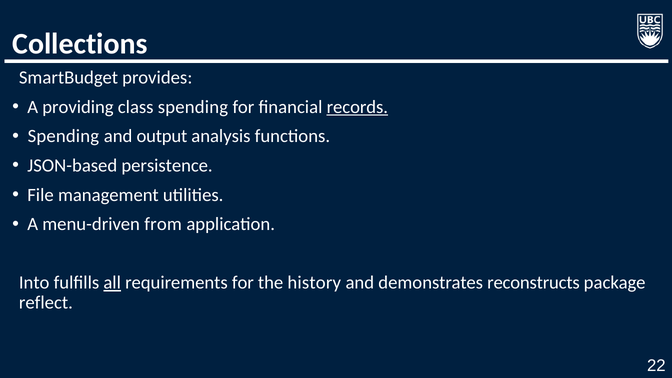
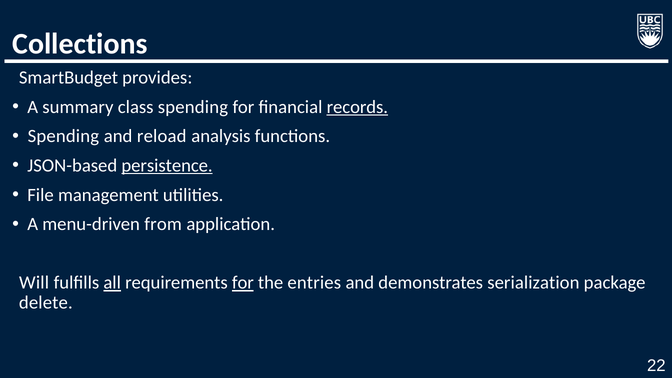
providing: providing -> summary (78, 107)
output: output -> reload (162, 136)
persistence underline: none -> present (167, 166)
Into: Into -> Will (34, 283)
for underline: none -> present (243, 283)
history: history -> entries (314, 283)
reconstructs: reconstructs -> serialization (533, 283)
reflect: reflect -> delete (46, 303)
